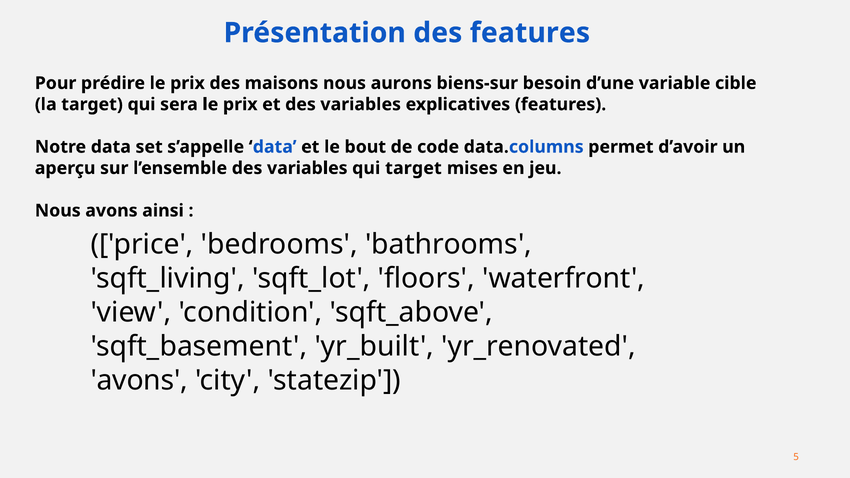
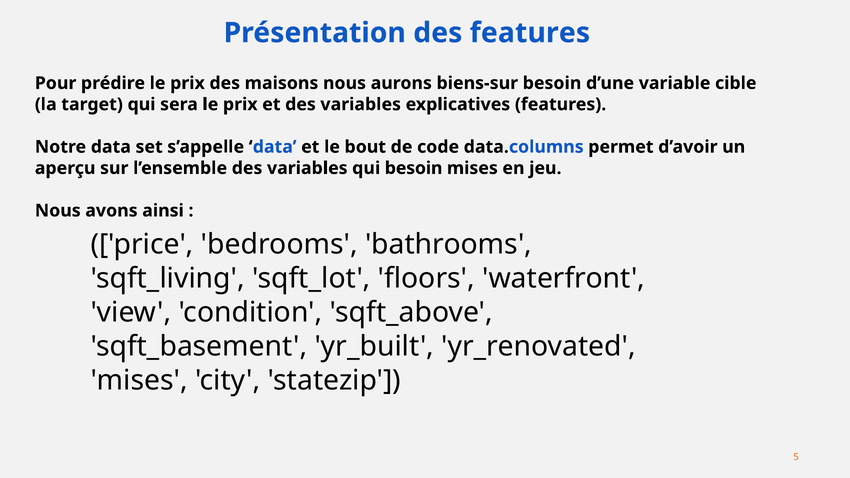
qui target: target -> besoin (414, 168)
avons: avons -> mises (139, 380)
